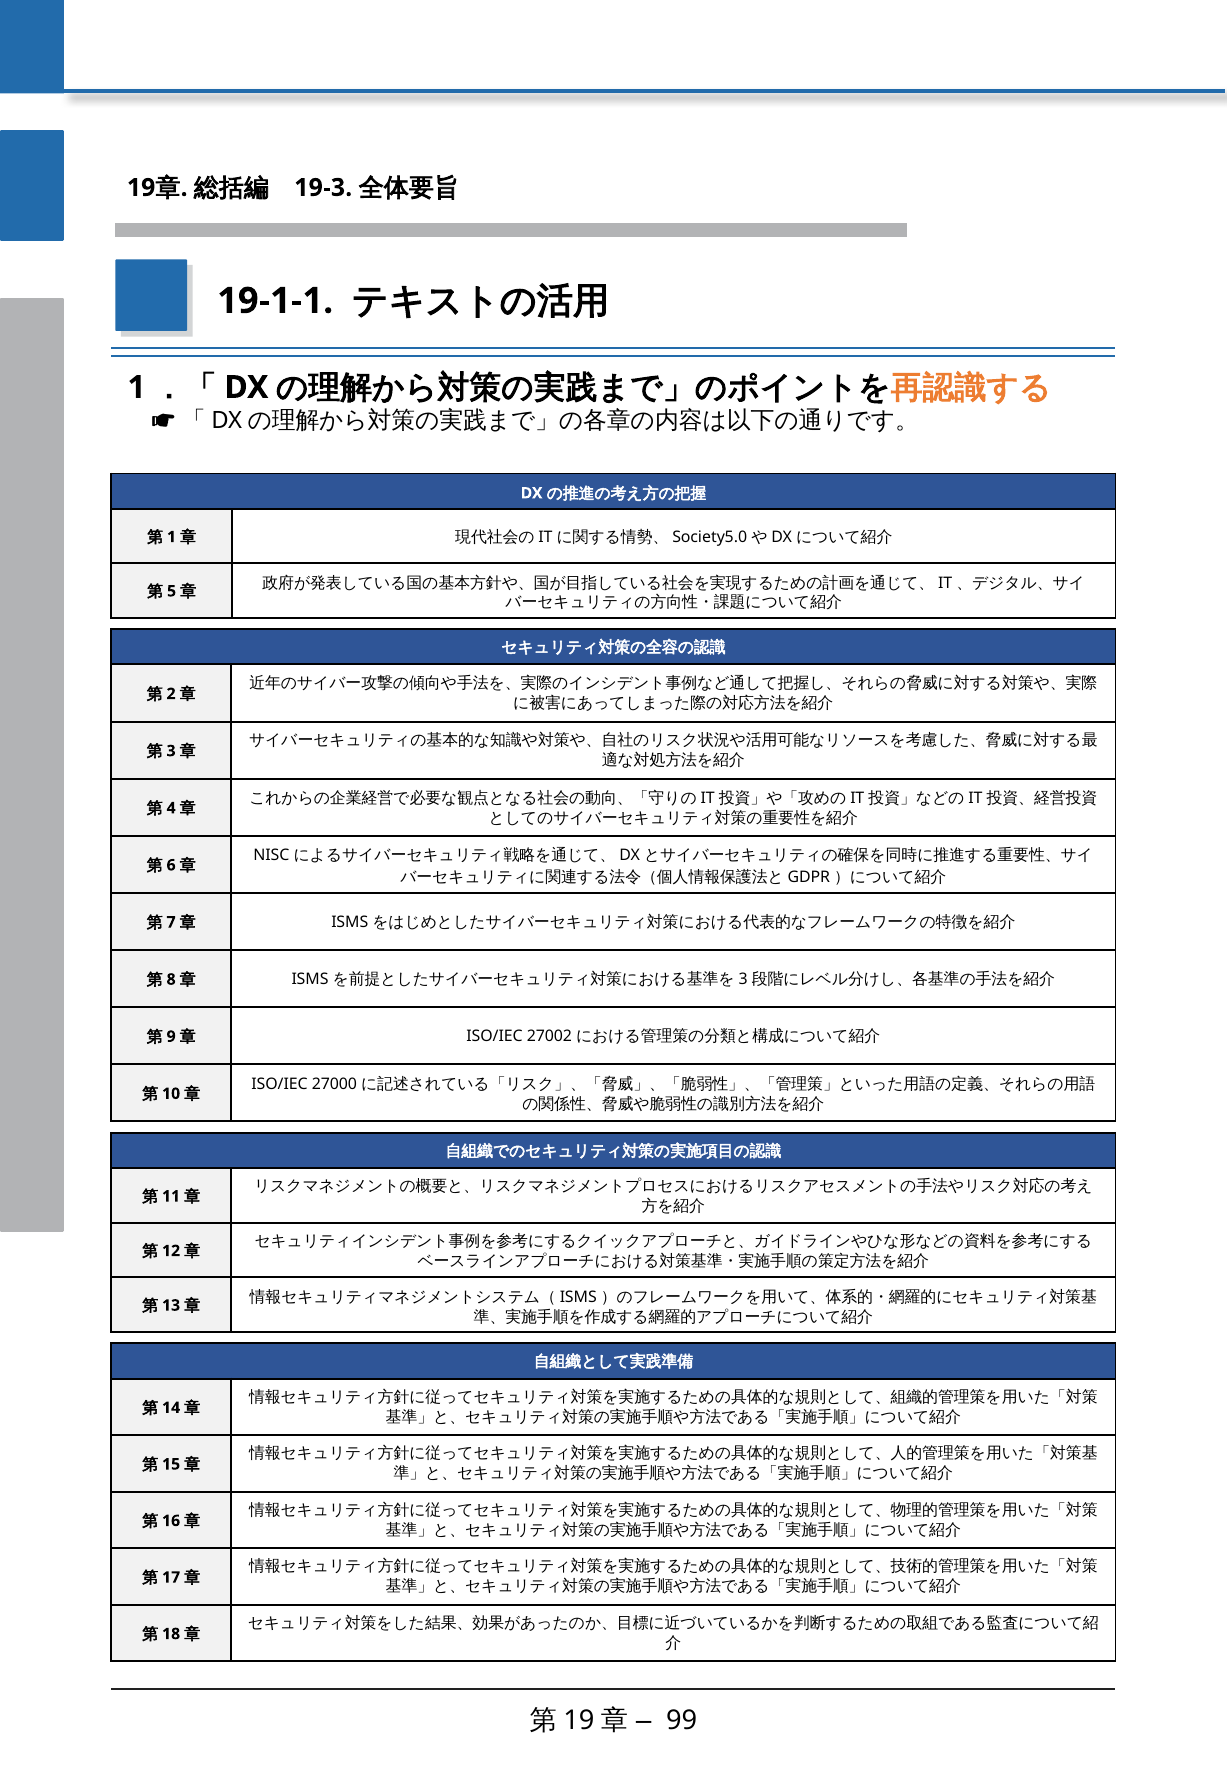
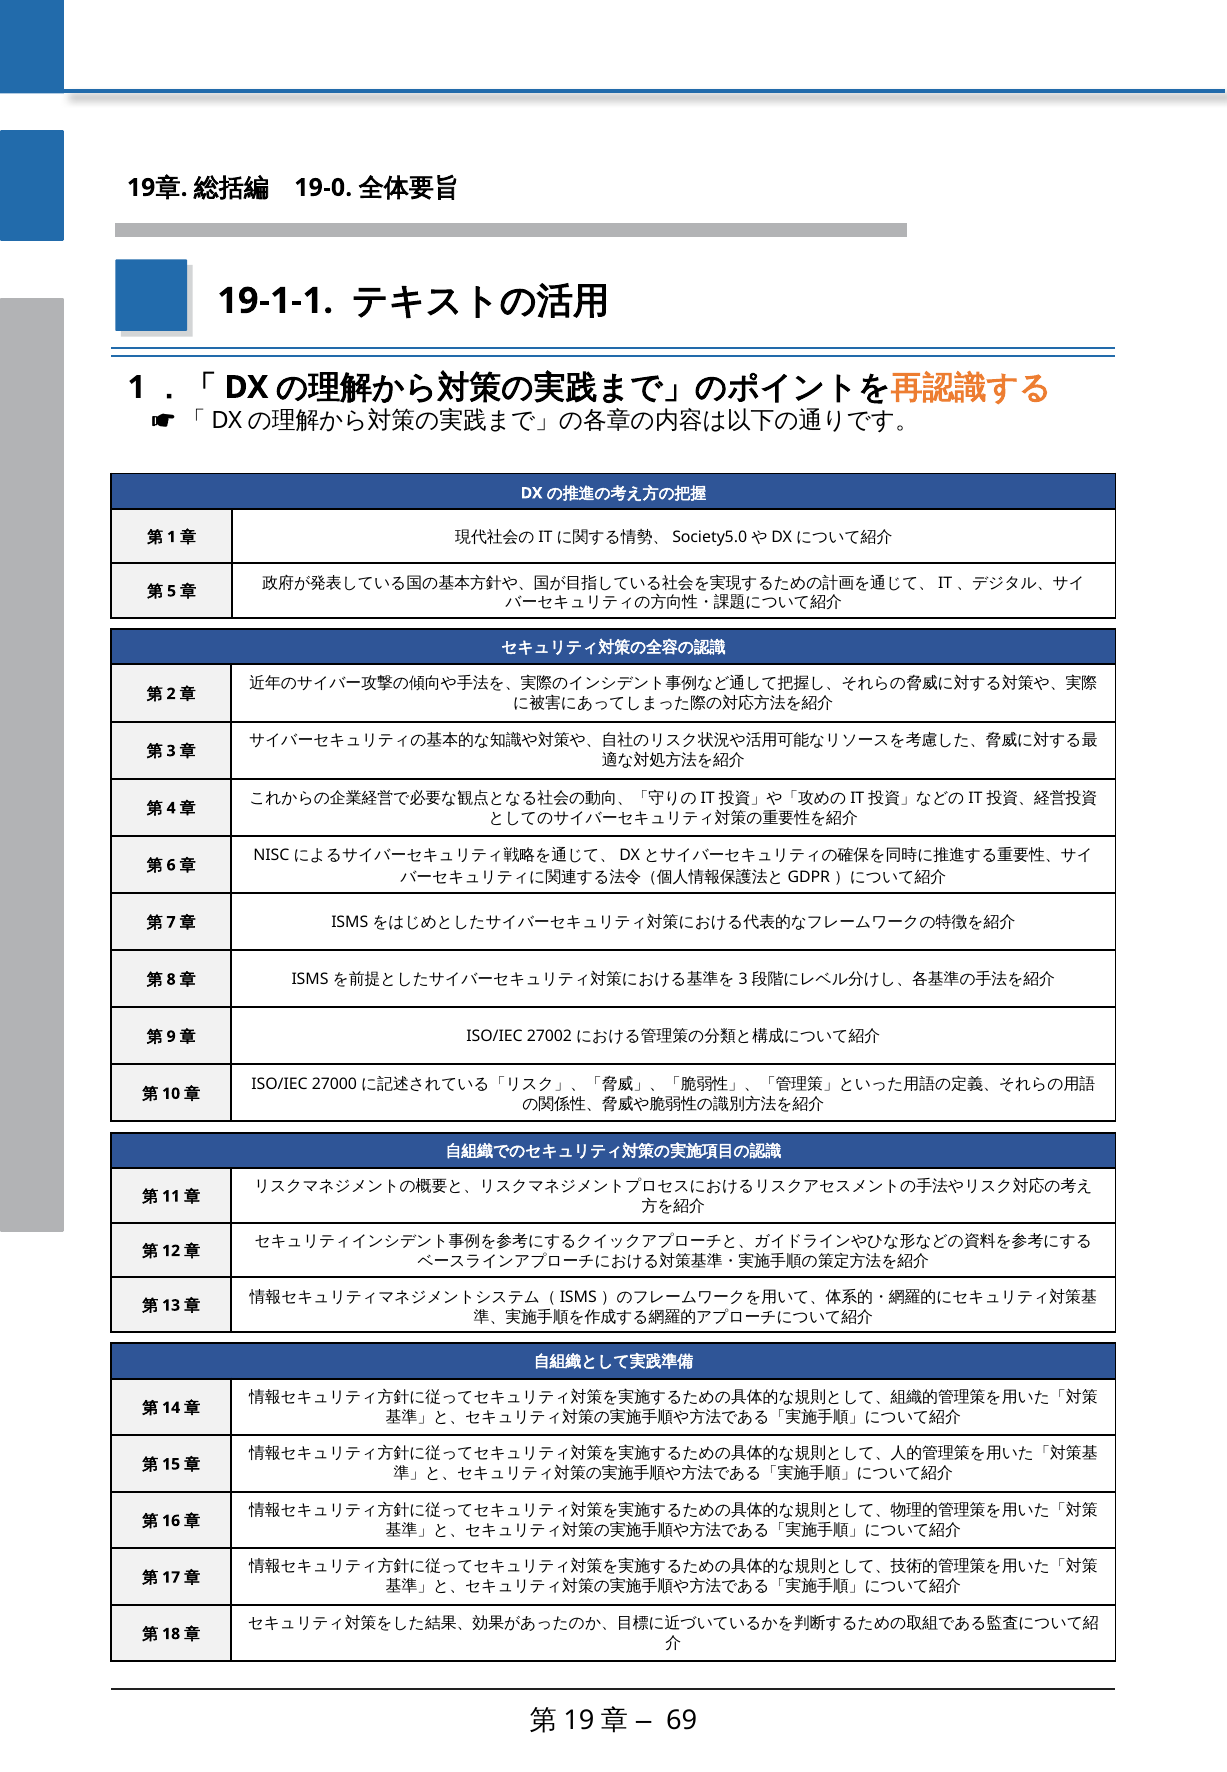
19-3: 19-3 -> 19-0 (323, 188)
99: 99 -> 69 (682, 1721)
